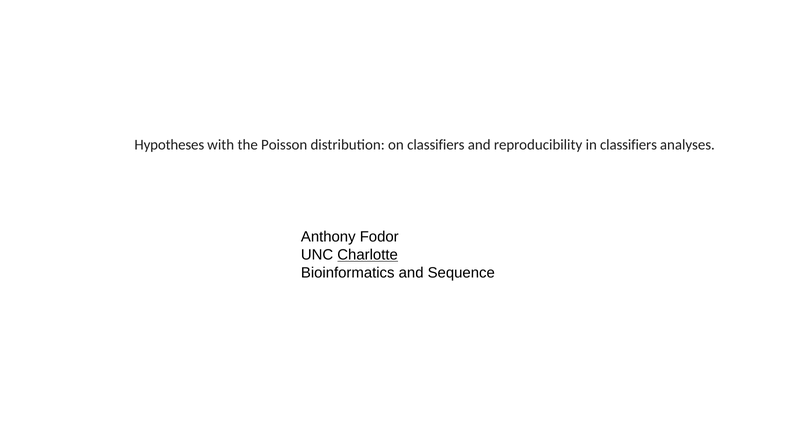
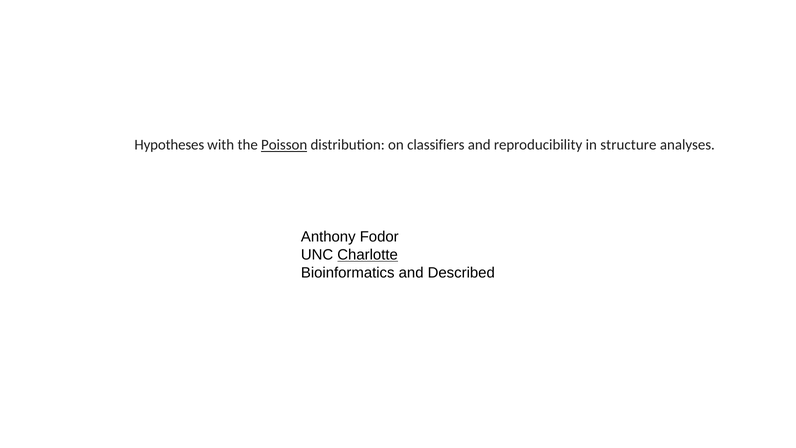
Poisson underline: none -> present (284, 145)
in classifiers: classifiers -> structure (628, 145)
Sequence: Sequence -> Described (461, 273)
